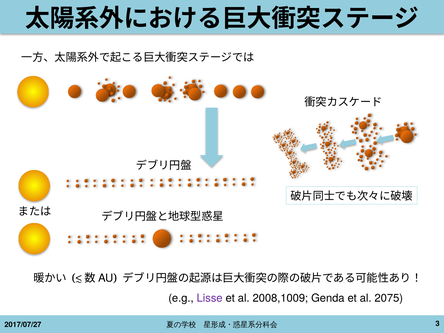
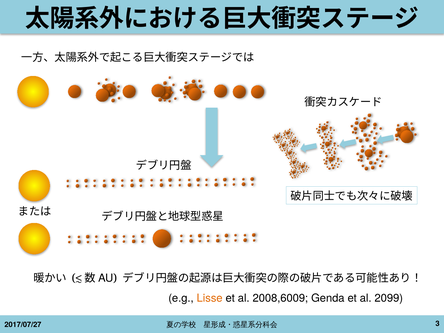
Lisse colour: purple -> orange (210, 298)
2008,1009: 2008,1009 -> 2008,6009 (280, 298)
2075: 2075 -> 2099 (389, 298)
